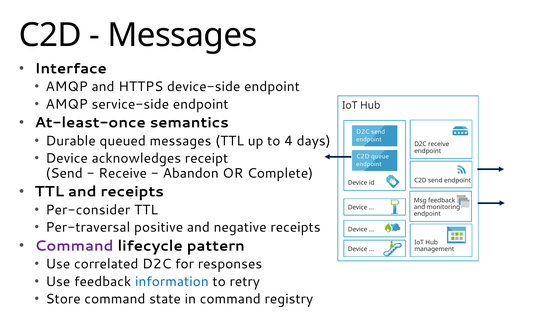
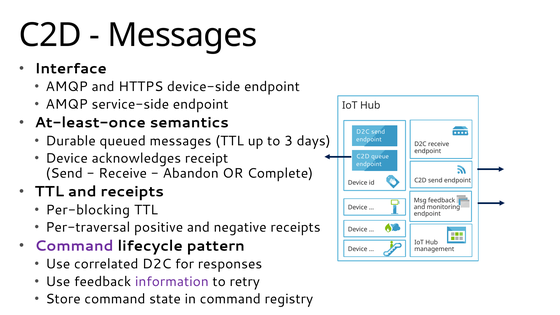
4: 4 -> 3 (289, 141)
Per-consider: Per-consider -> Per-blocking (88, 210)
information colour: blue -> purple (172, 281)
